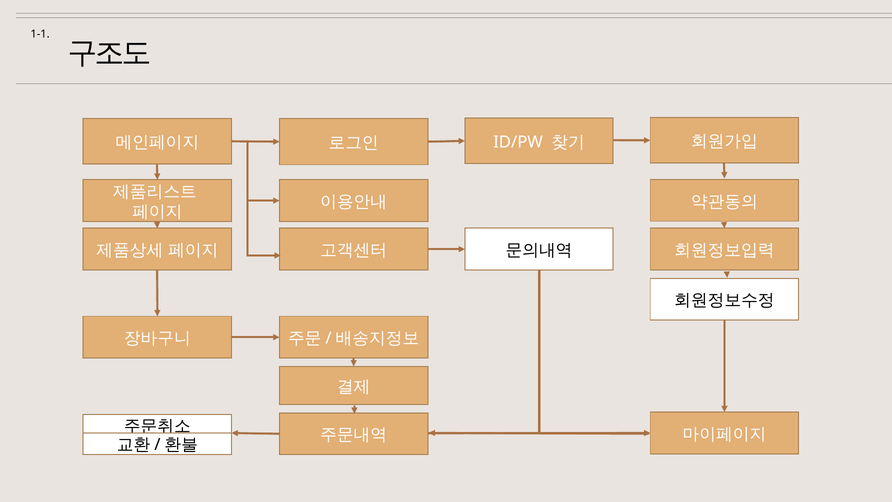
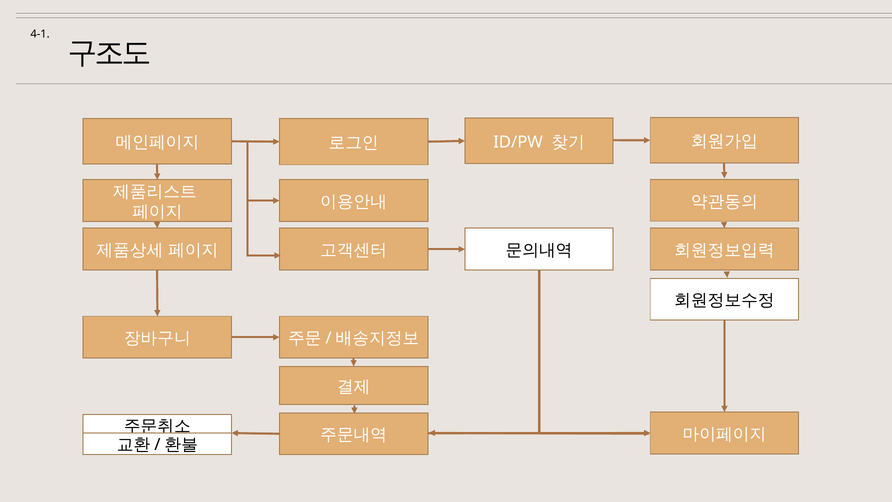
1-1: 1-1 -> 4-1 (40, 34)
